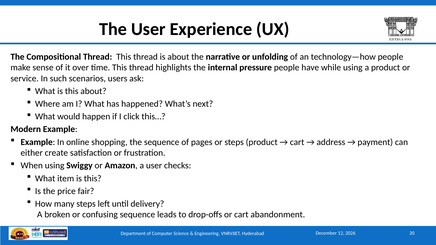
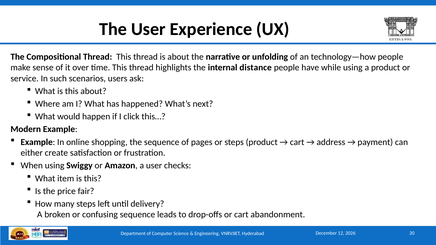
pressure: pressure -> distance (256, 68)
